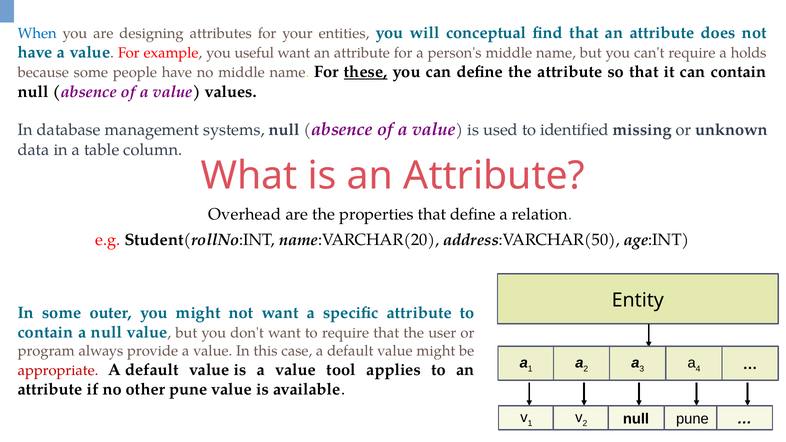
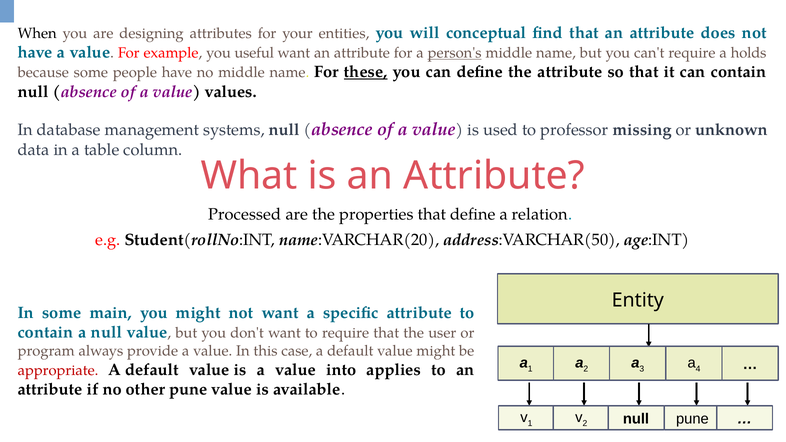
When colour: blue -> black (37, 33)
person's underline: none -> present (455, 53)
identified: identified -> professor (574, 130)
Overhead: Overhead -> Processed (245, 214)
outer: outer -> main (111, 313)
tool: tool -> into (341, 370)
